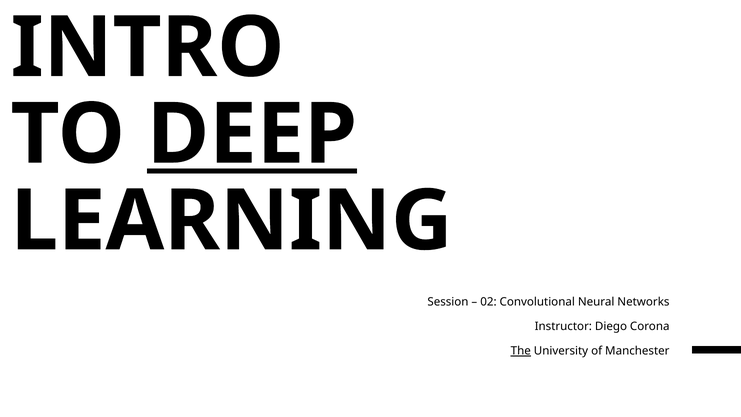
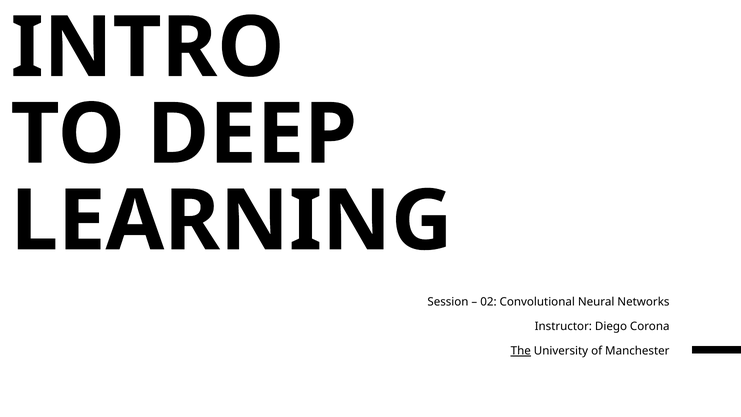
DEEP underline: present -> none (252, 135)
